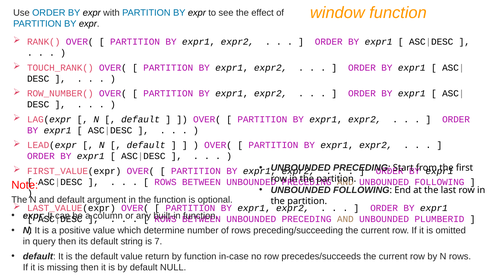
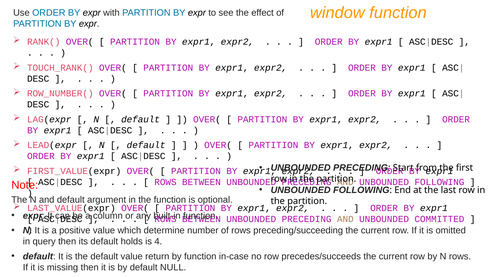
PLUMBERID: PLUMBERID -> COMMITTED (439, 219)
string: string -> holds (132, 241)
7: 7 -> 4 (158, 241)
